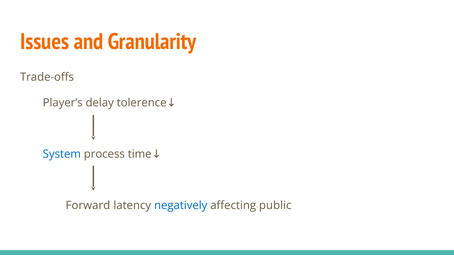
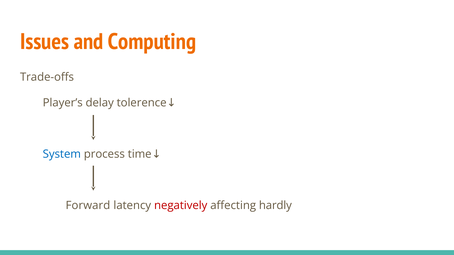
Granularity: Granularity -> Computing (152, 42)
negatively colour: blue -> red (181, 206)
public: public -> hardly (275, 206)
